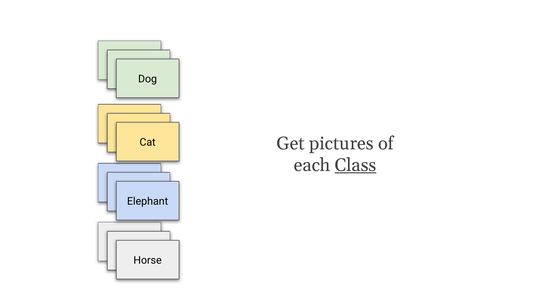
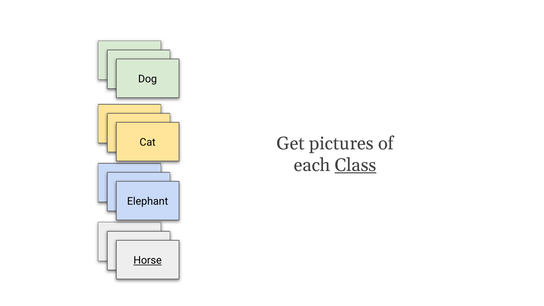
Horse underline: none -> present (148, 260)
